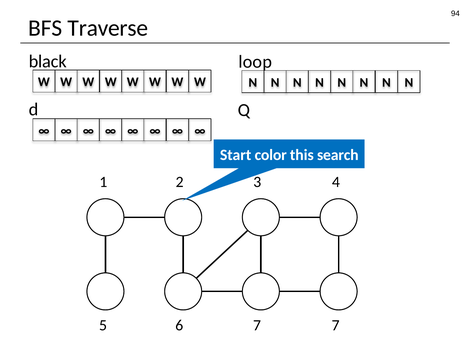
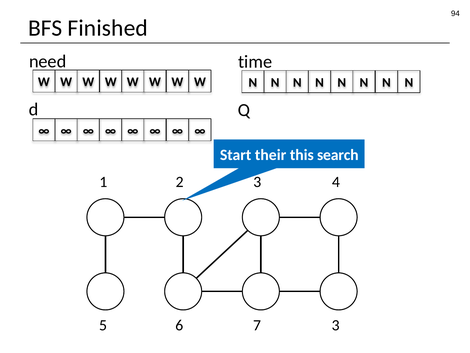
Traverse: Traverse -> Finished (108, 28)
black: black -> need (48, 61)
loop: loop -> time (255, 62)
color: color -> their (271, 155)
7 7: 7 -> 3 (336, 325)
